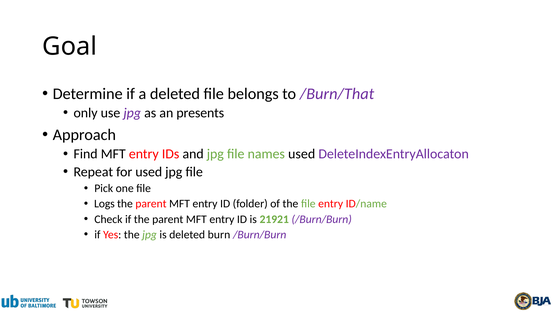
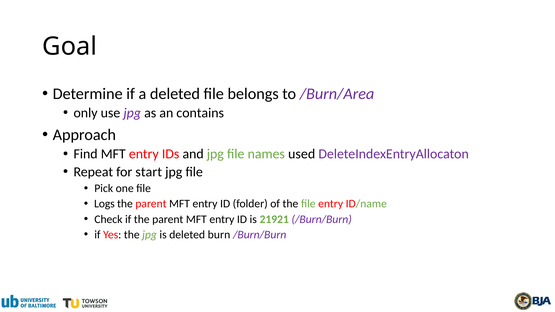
/Burn/That: /Burn/That -> /Burn/Area (337, 94)
presents: presents -> contains (200, 113)
for used: used -> start (149, 172)
